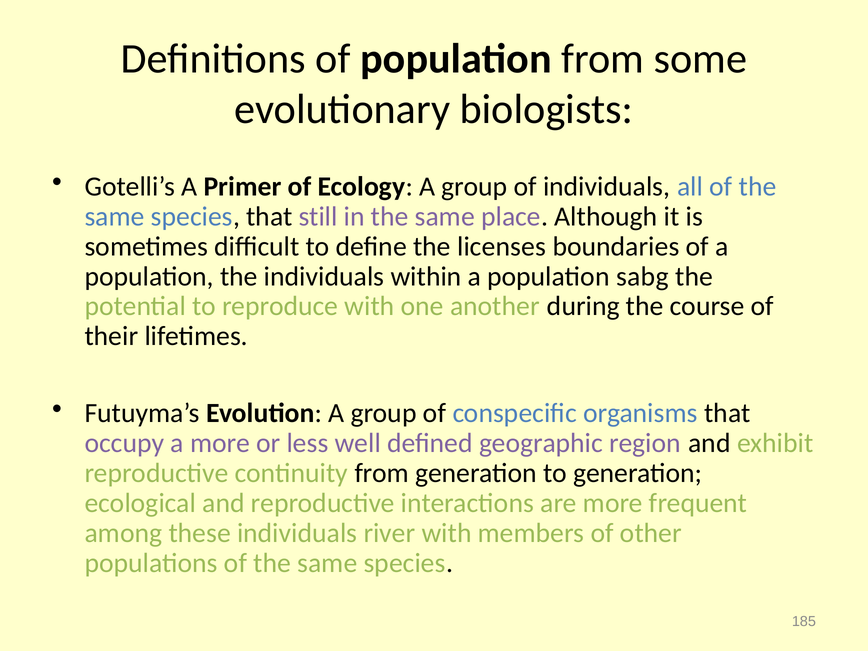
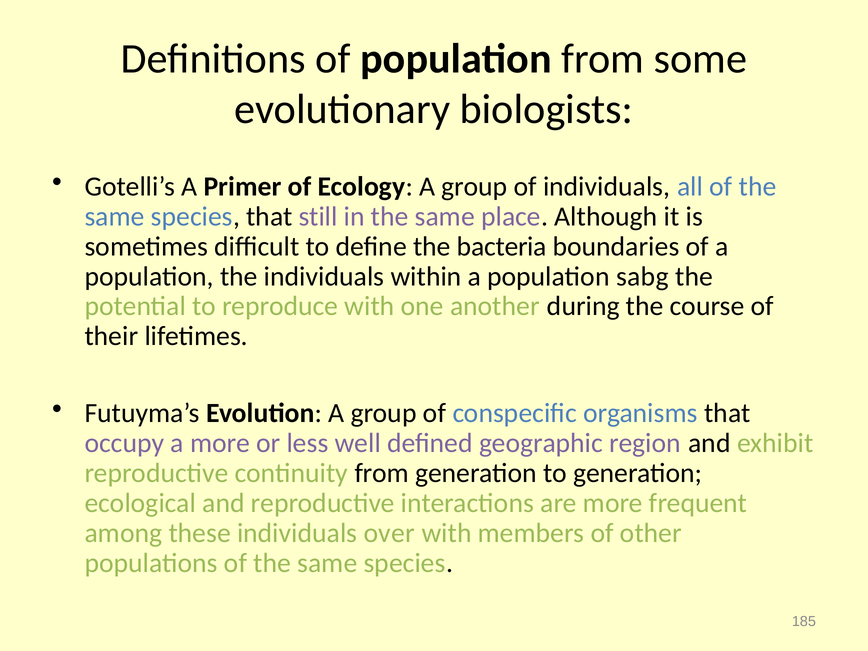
licenses: licenses -> bacteria (502, 246)
river: river -> over (389, 533)
